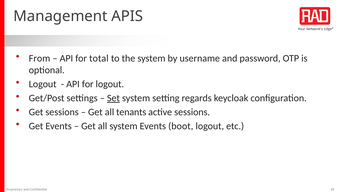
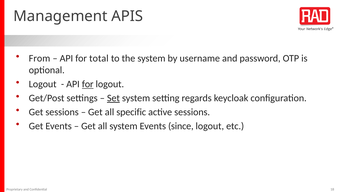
for underline: none -> present (88, 84)
tenants: tenants -> specific (131, 112)
boot: boot -> since (181, 126)
